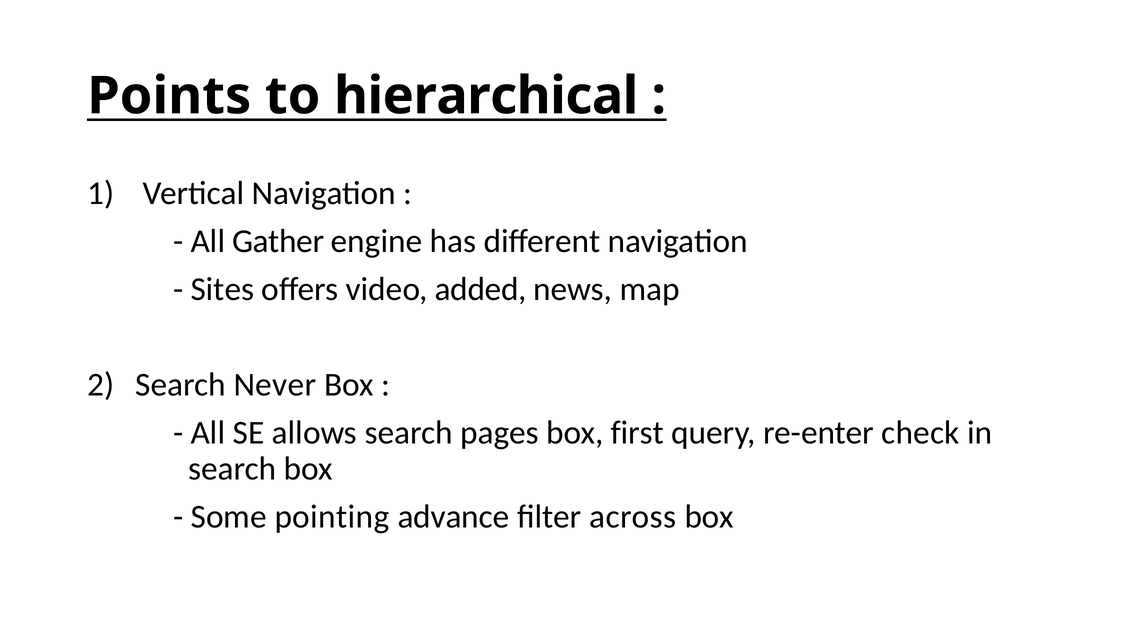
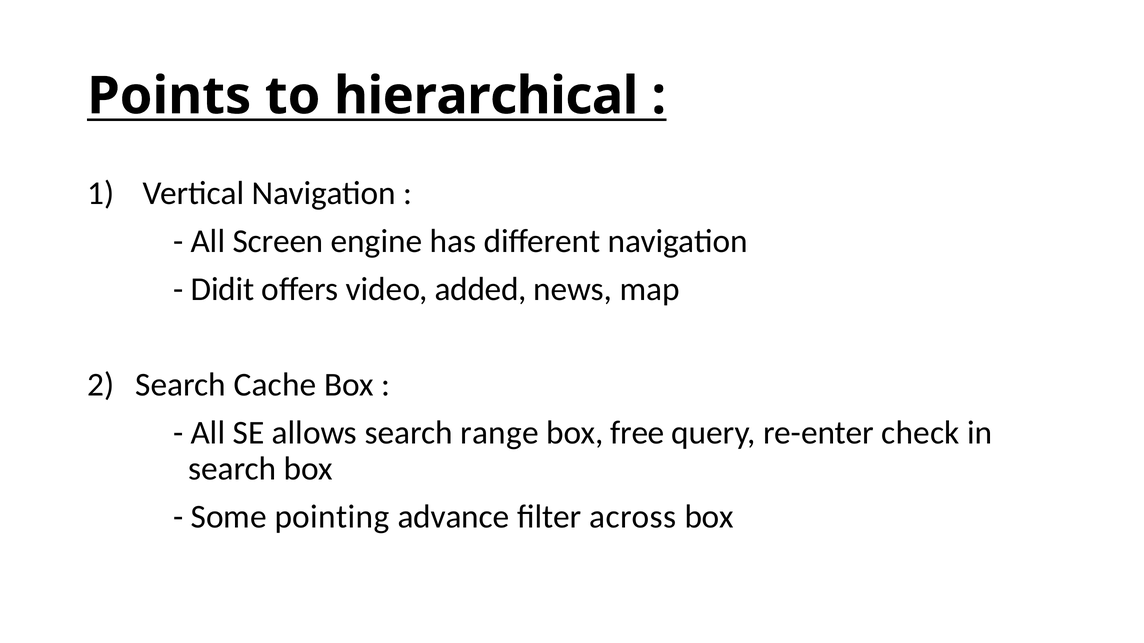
Gather: Gather -> Screen (278, 241)
Sites: Sites -> Didit (222, 289)
Never: Never -> Cache (275, 385)
pages: pages -> range (499, 433)
first: first -> free (637, 433)
